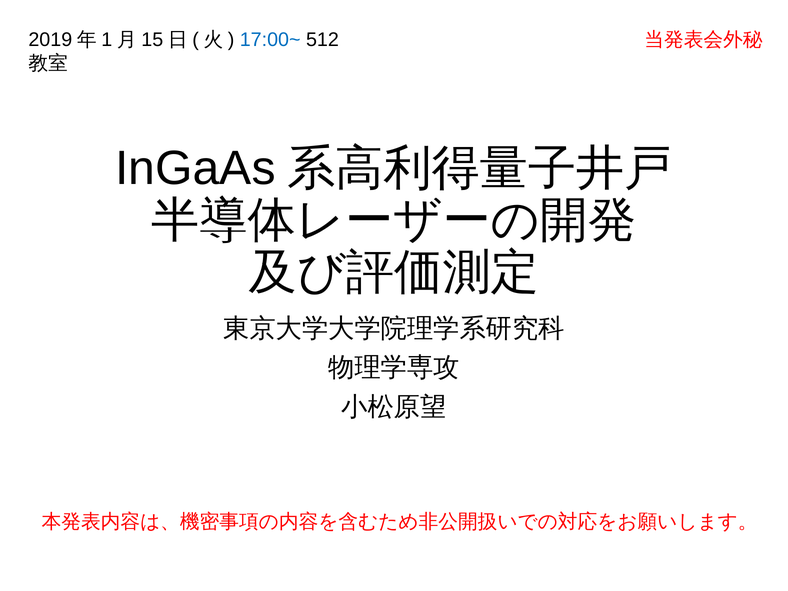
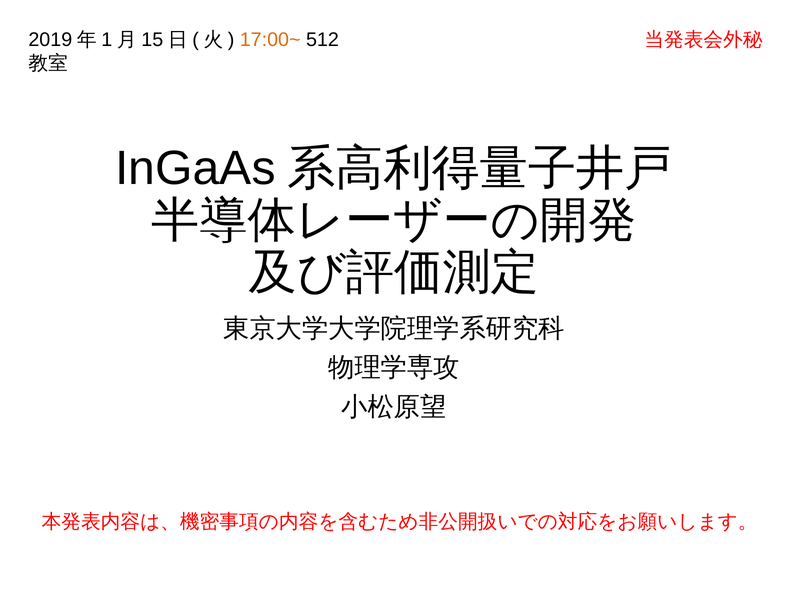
17:00~ colour: blue -> orange (270, 40)
